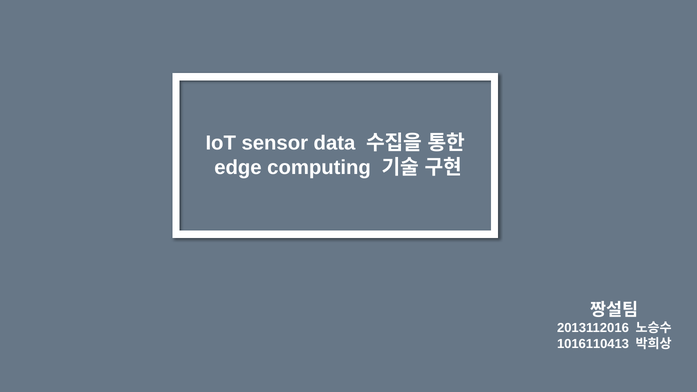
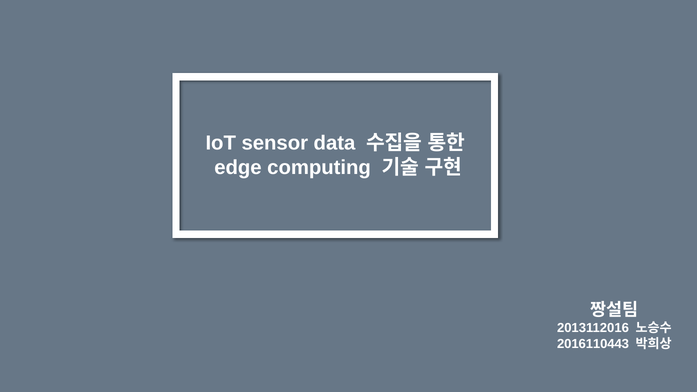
1016110413: 1016110413 -> 2016110443 (593, 344)
